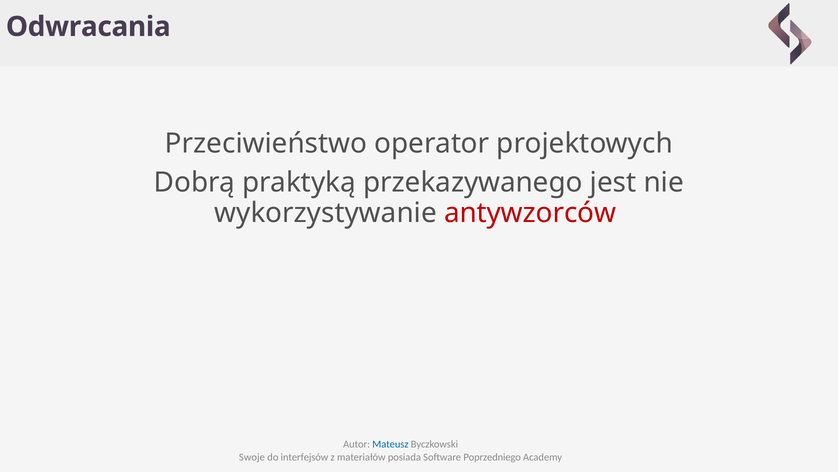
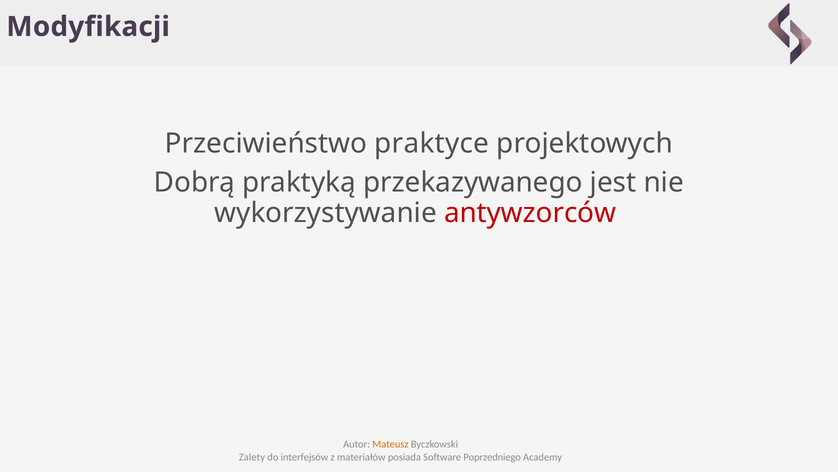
Odwracania: Odwracania -> Modyfikacji (88, 27)
operator: operator -> praktyce (432, 143)
Mateusz colour: blue -> orange (390, 444)
Swoje: Swoje -> Zalety (252, 456)
